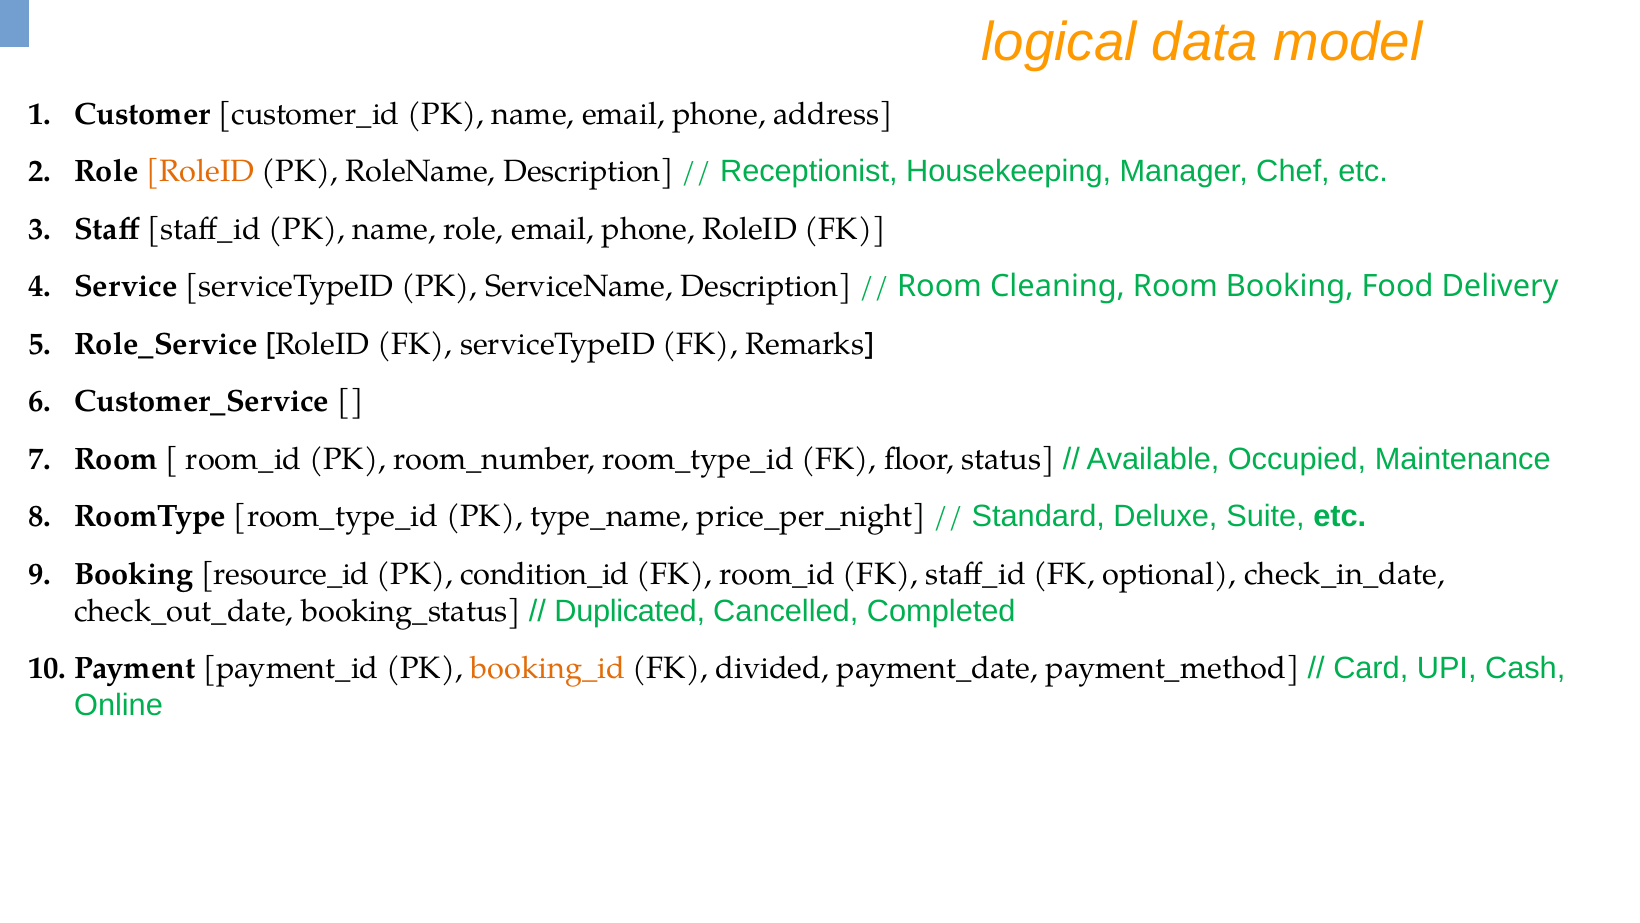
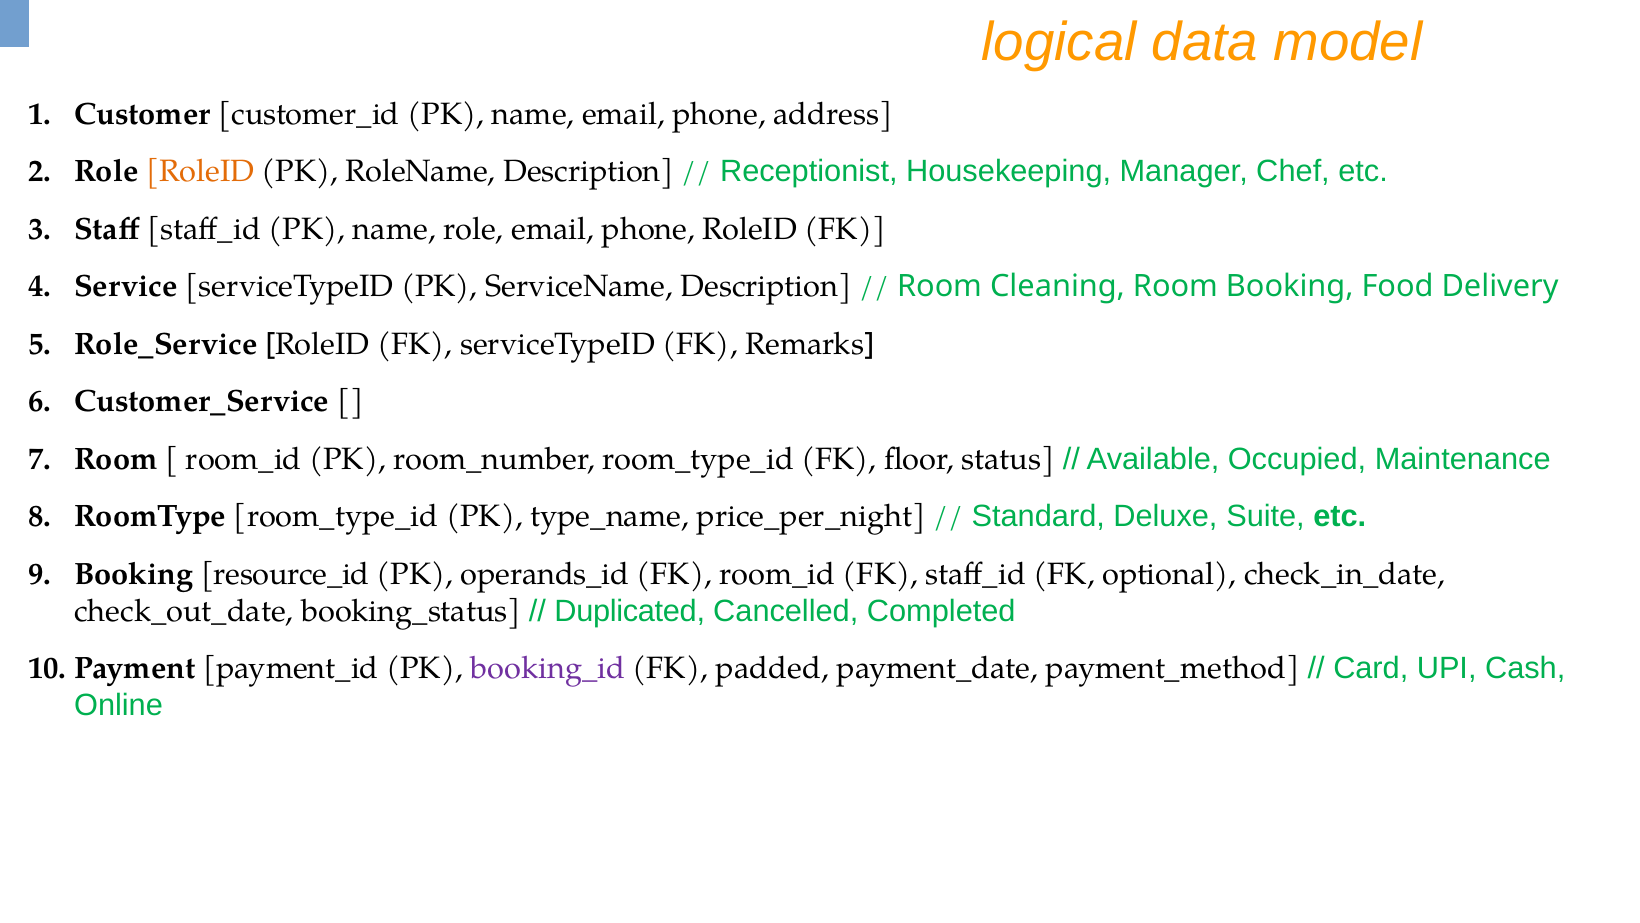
condition_id: condition_id -> operands_id (545, 574)
booking_id colour: orange -> purple (548, 668)
divided: divided -> padded (772, 668)
